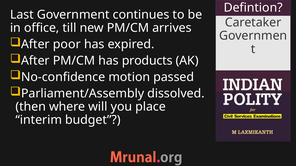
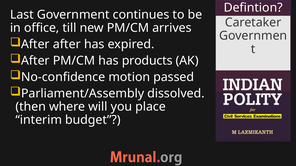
After poor: poor -> after (67, 44)
